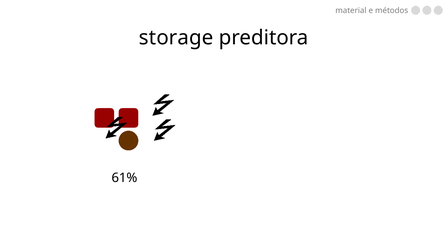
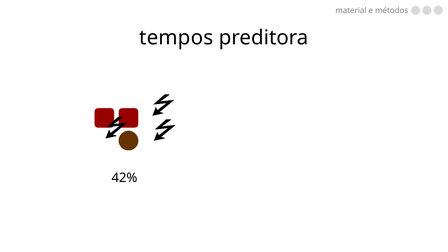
storage: storage -> tempos (176, 38)
61%: 61% -> 42% (124, 178)
